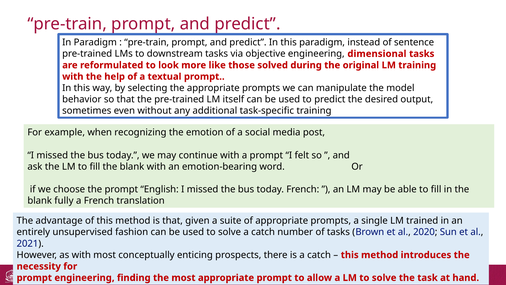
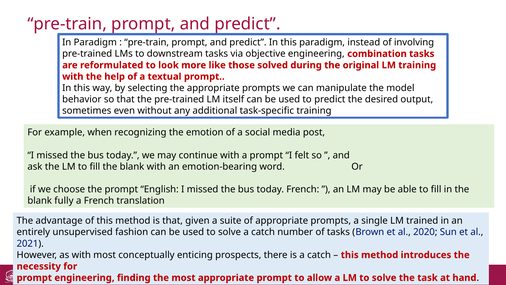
sentence: sentence -> involving (414, 42)
dimensional: dimensional -> combination (377, 54)
